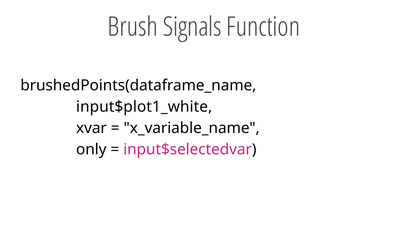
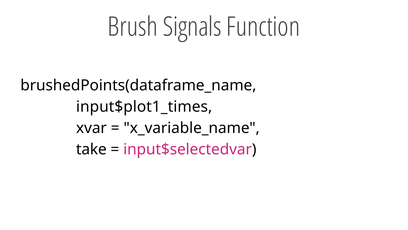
input$plot1_white: input$plot1_white -> input$plot1_times (144, 107)
only: only -> take (91, 149)
